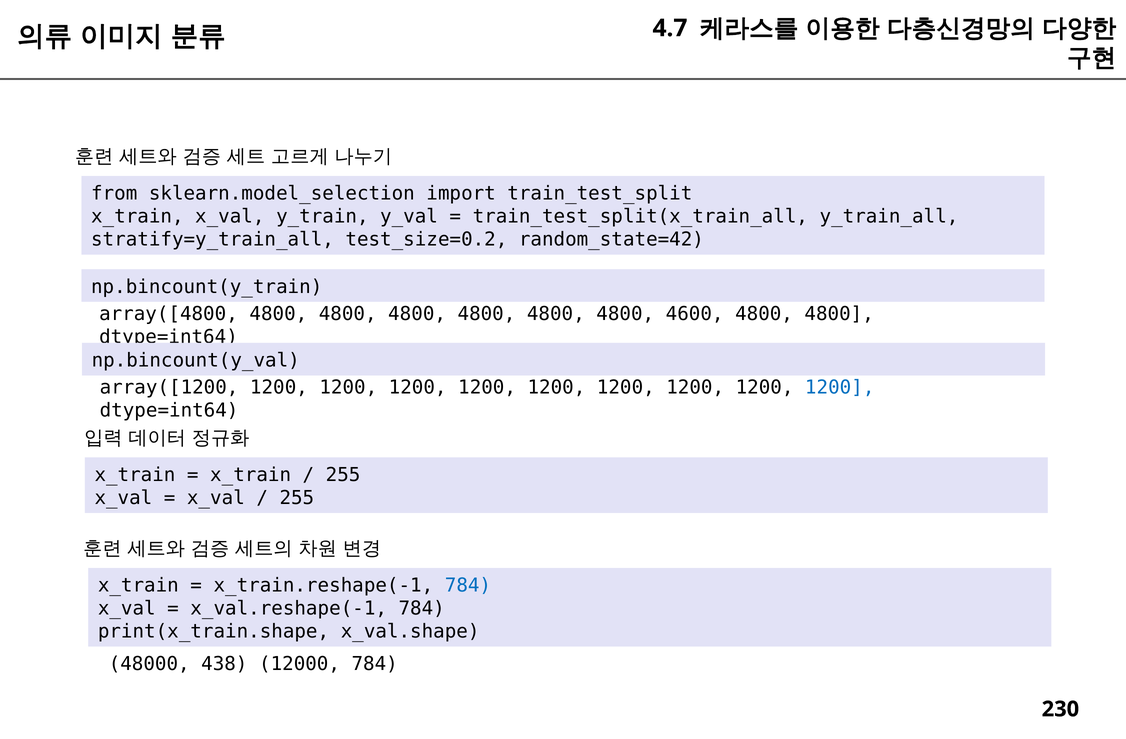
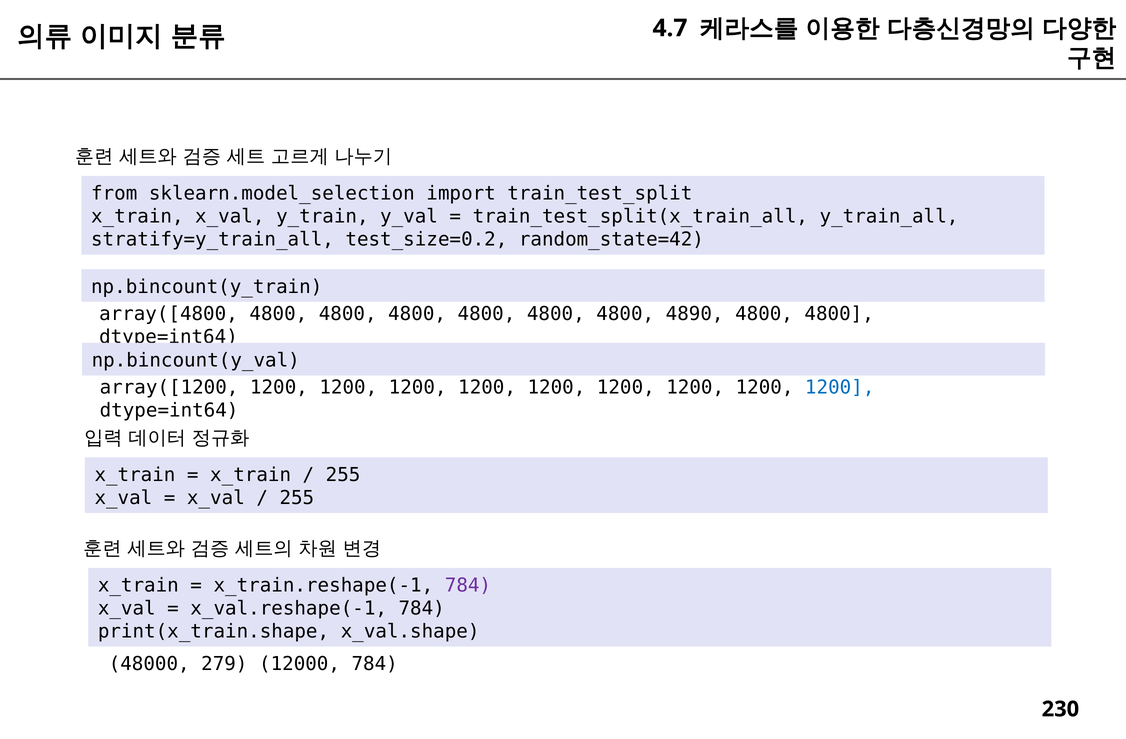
4600: 4600 -> 4890 (695, 314)
784 colour: blue -> purple (468, 586)
438: 438 -> 279 (224, 664)
